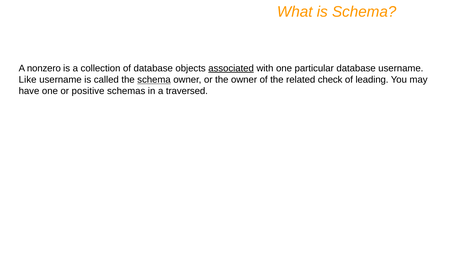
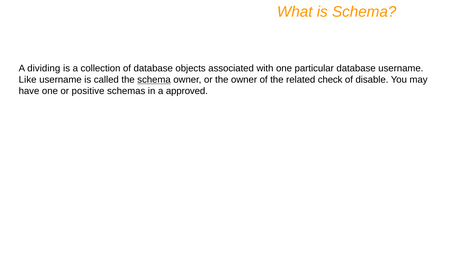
nonzero: nonzero -> dividing (44, 68)
associated underline: present -> none (231, 68)
leading: leading -> disable (372, 80)
traversed: traversed -> approved (187, 91)
